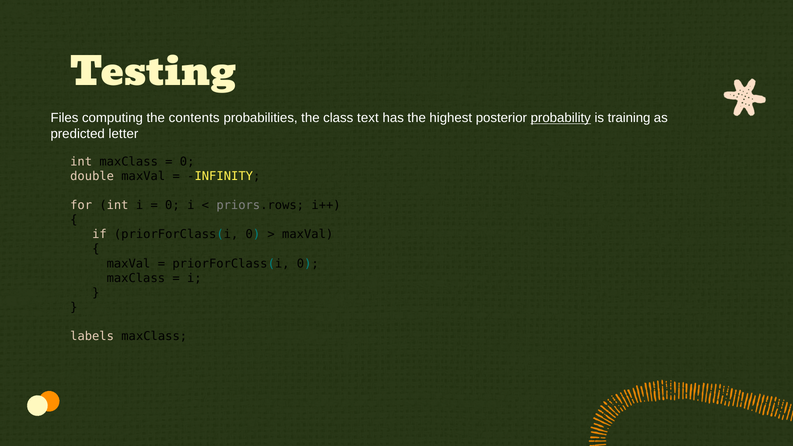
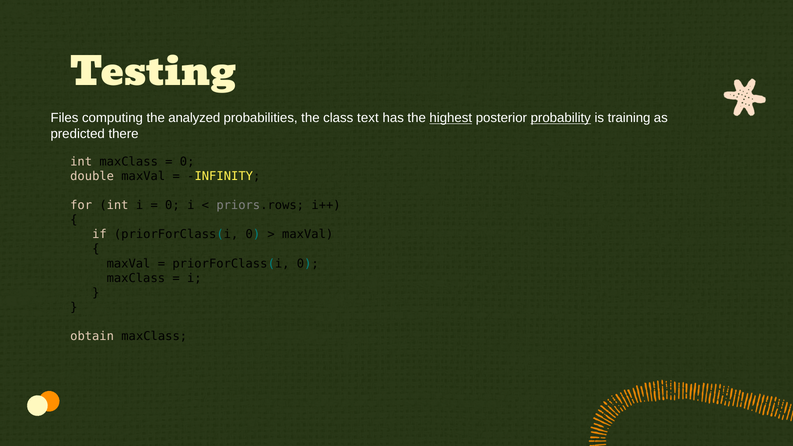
contents: contents -> analyzed (194, 118)
highest underline: none -> present (451, 118)
letter: letter -> there (124, 134)
labels: labels -> obtain (92, 336)
